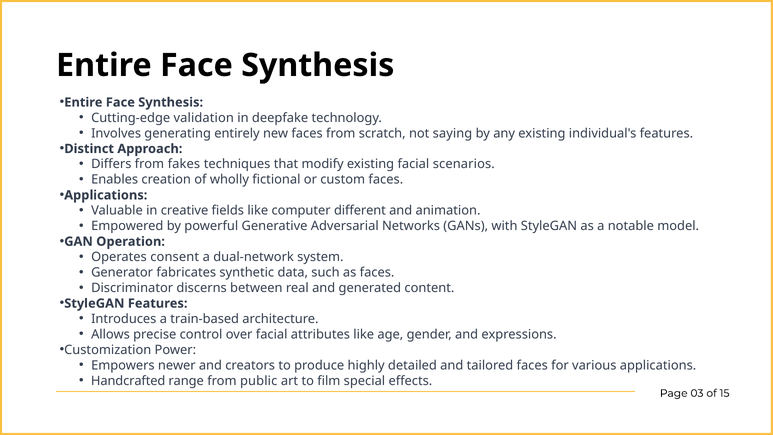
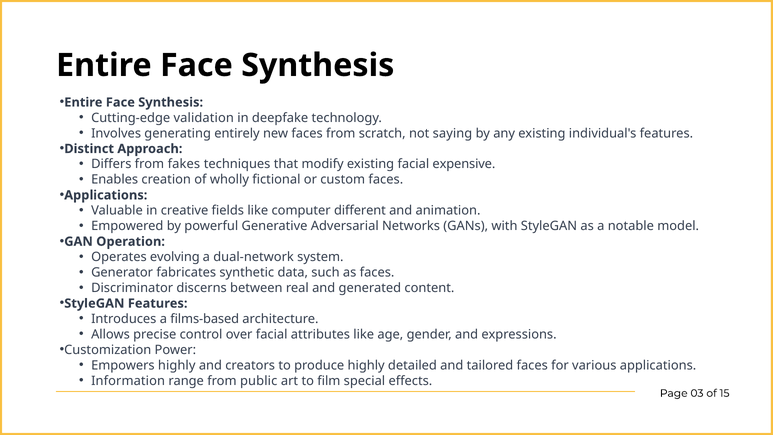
scenarios: scenarios -> expensive (464, 164)
consent: consent -> evolving (175, 257)
train-based: train-based -> films-based (205, 319)
Empowers newer: newer -> highly (177, 365)
Handcrafted: Handcrafted -> Information (128, 381)
